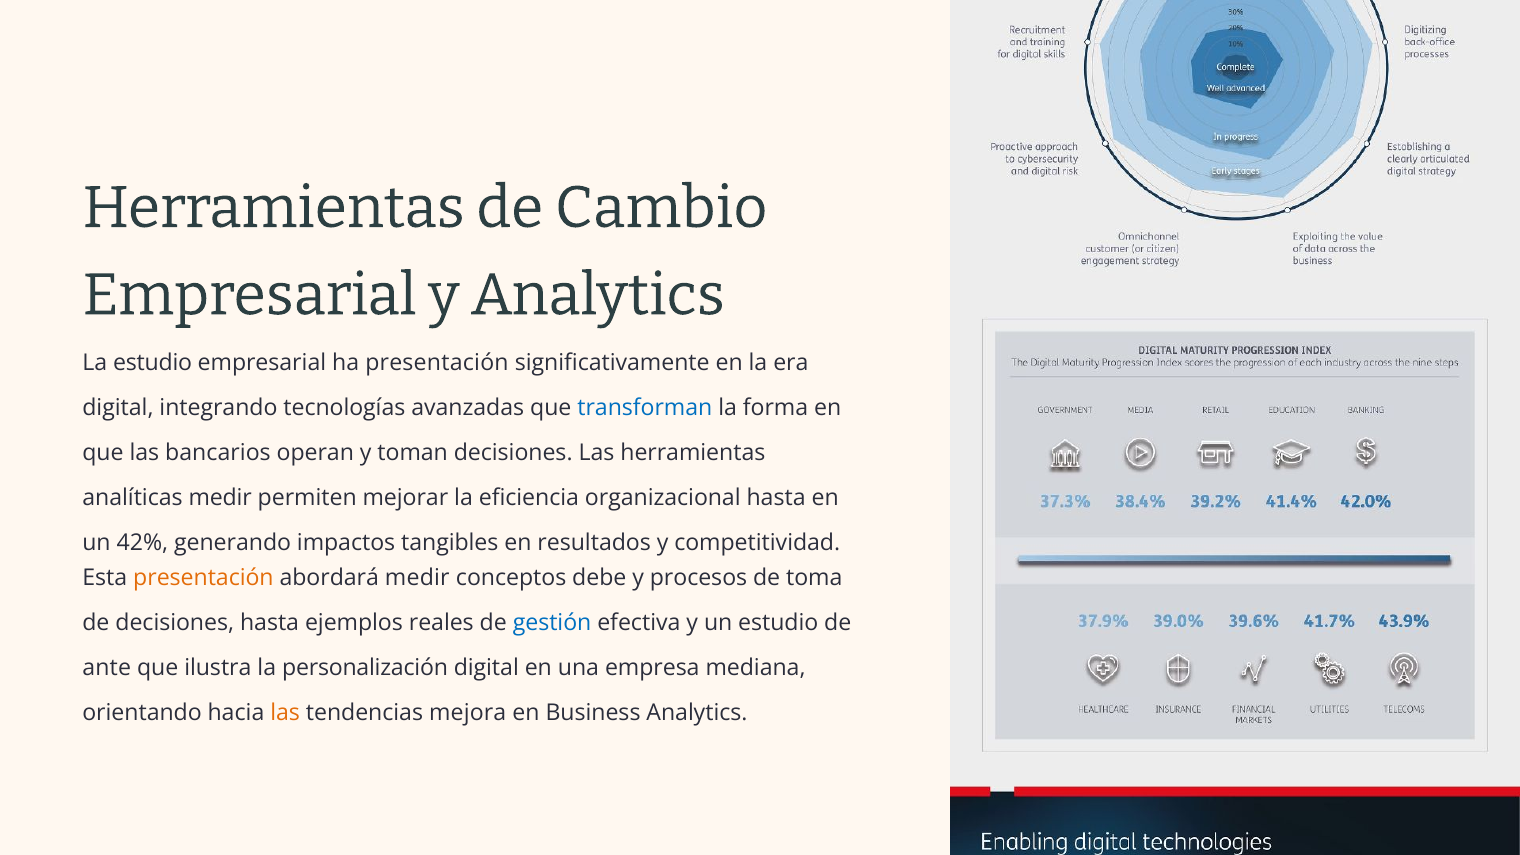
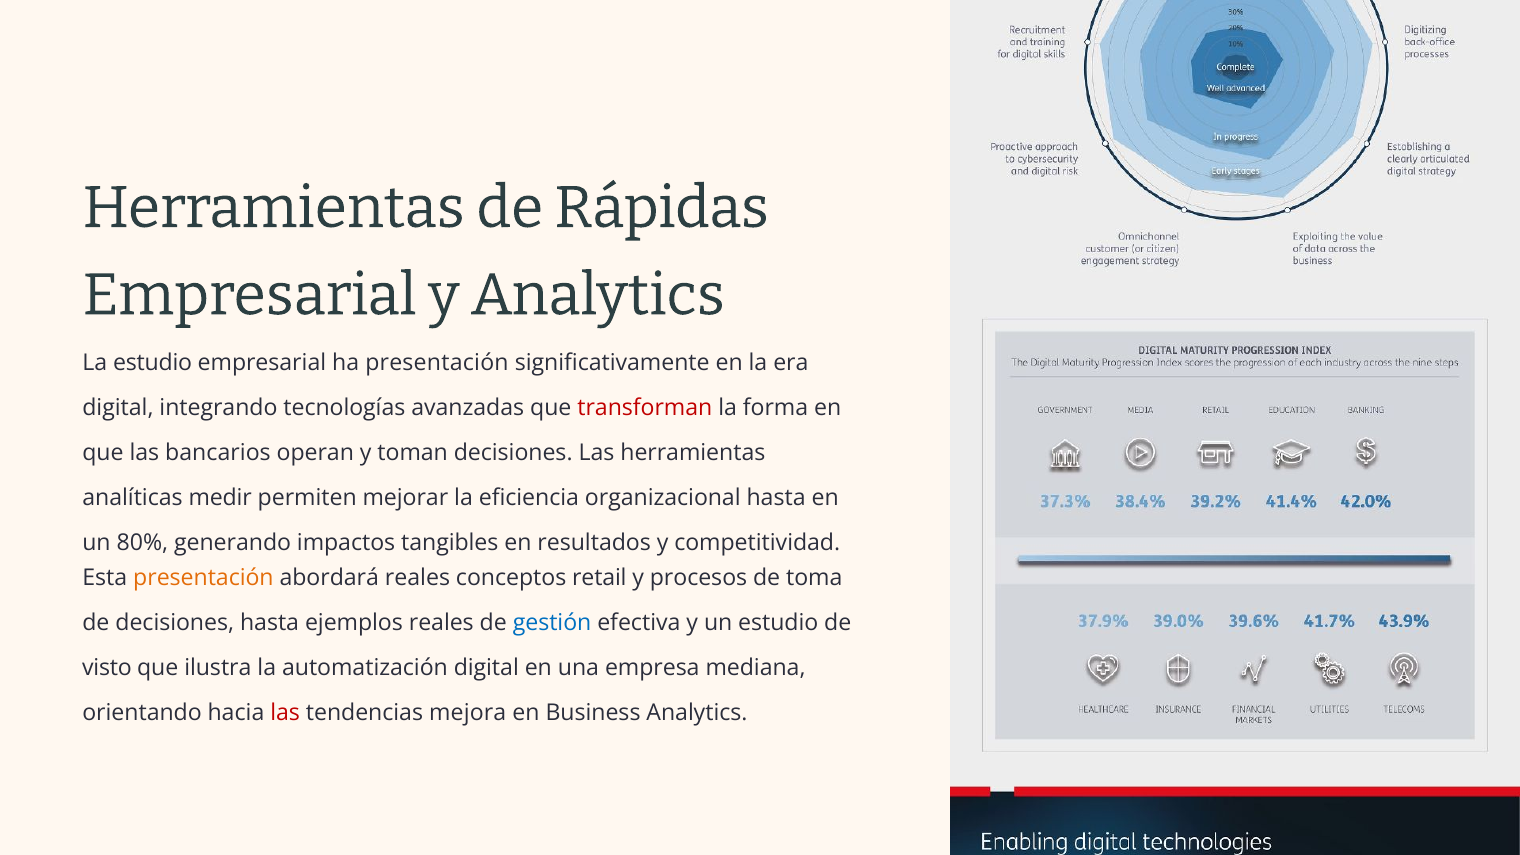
Cambio: Cambio -> Rápidas (662, 208)
transforman colour: blue -> red (645, 408)
42%: 42% -> 80% (142, 542)
abordará medir: medir -> reales (417, 578)
debe: debe -> retail (599, 578)
ante: ante -> visto (107, 668)
personalización: personalización -> automatización (365, 668)
las colour: orange -> red (285, 713)
